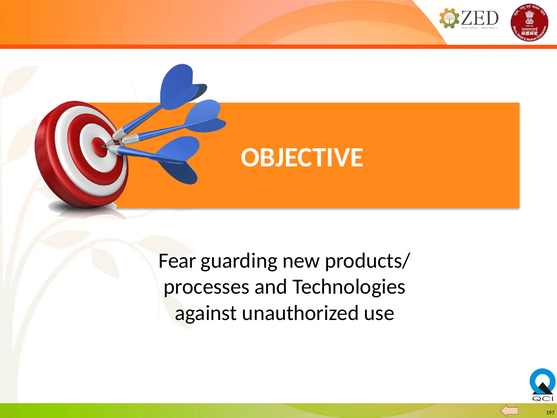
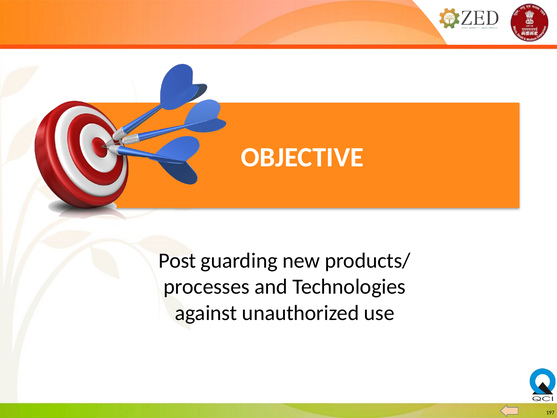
Fear: Fear -> Post (177, 261)
